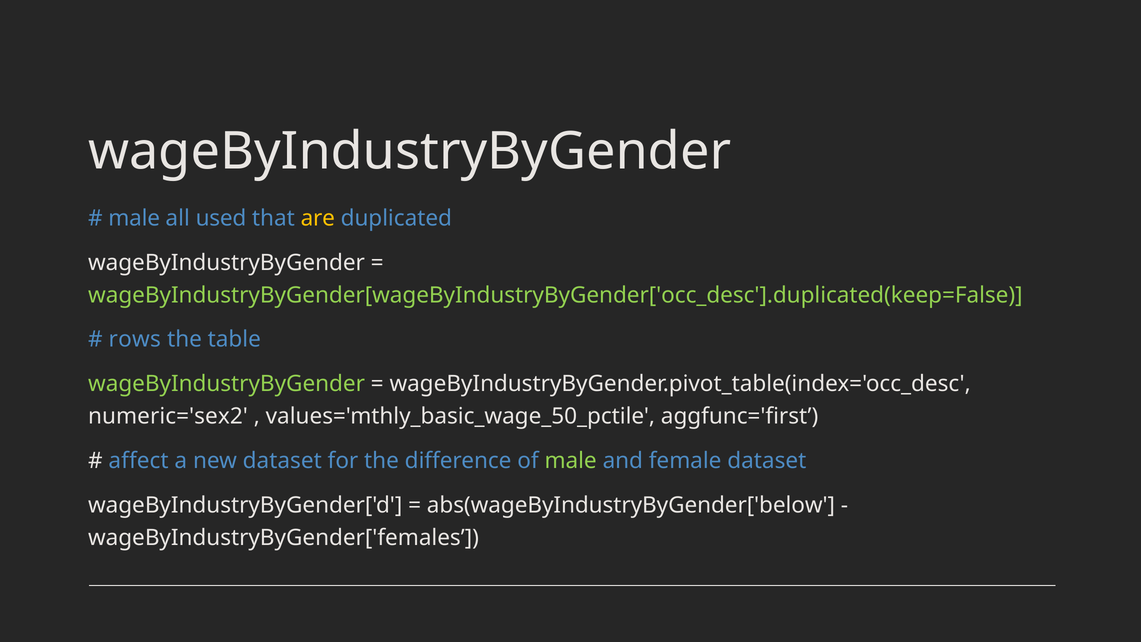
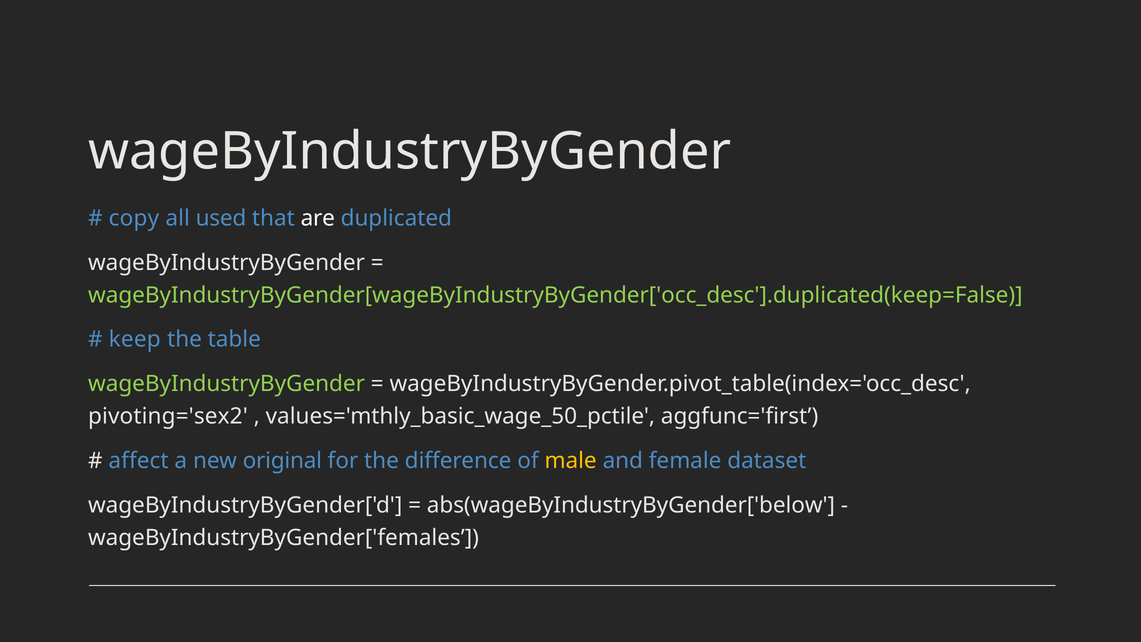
male: male -> copy (134, 218)
are colour: yellow -> white (318, 218)
rows: rows -> keep (135, 339)
numeric='sex2: numeric='sex2 -> pivoting='sex2 (168, 416)
new dataset: dataset -> original (282, 461)
male colour: light green -> yellow (571, 461)
